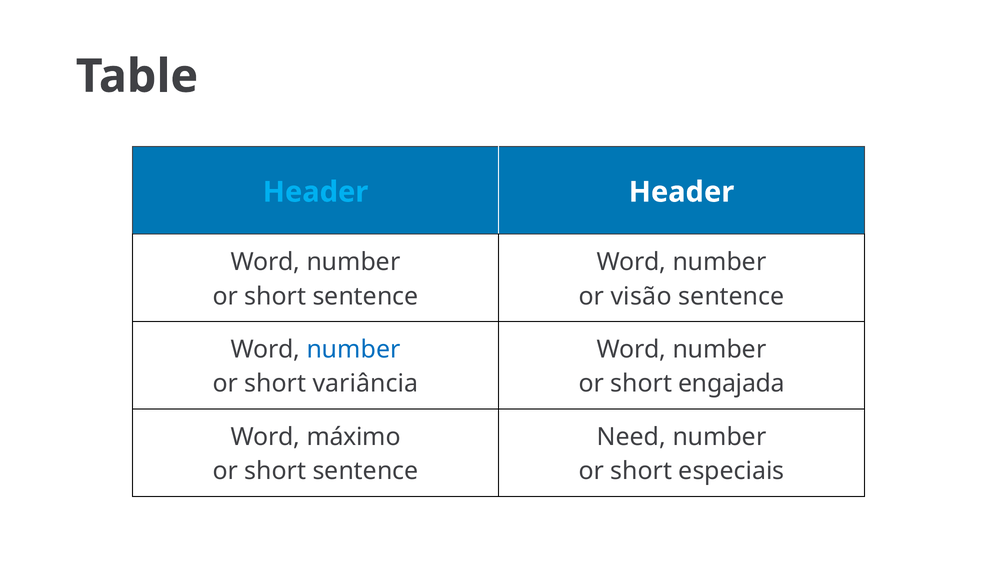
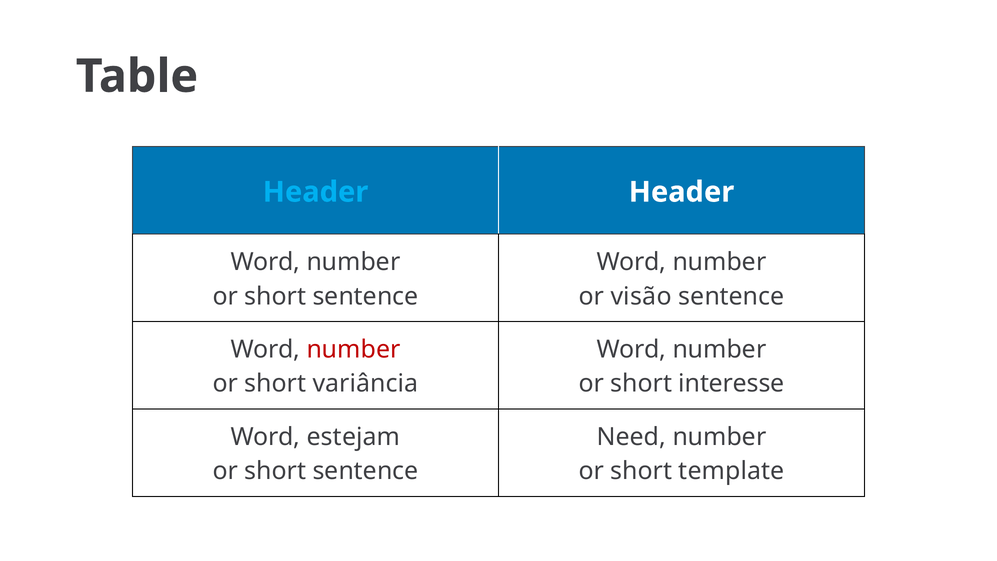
number colour: blue -> red (353, 350)
engajada: engajada -> interesse (732, 384)
máximo: máximo -> estejam (353, 437)
especiais: especiais -> template (731, 471)
